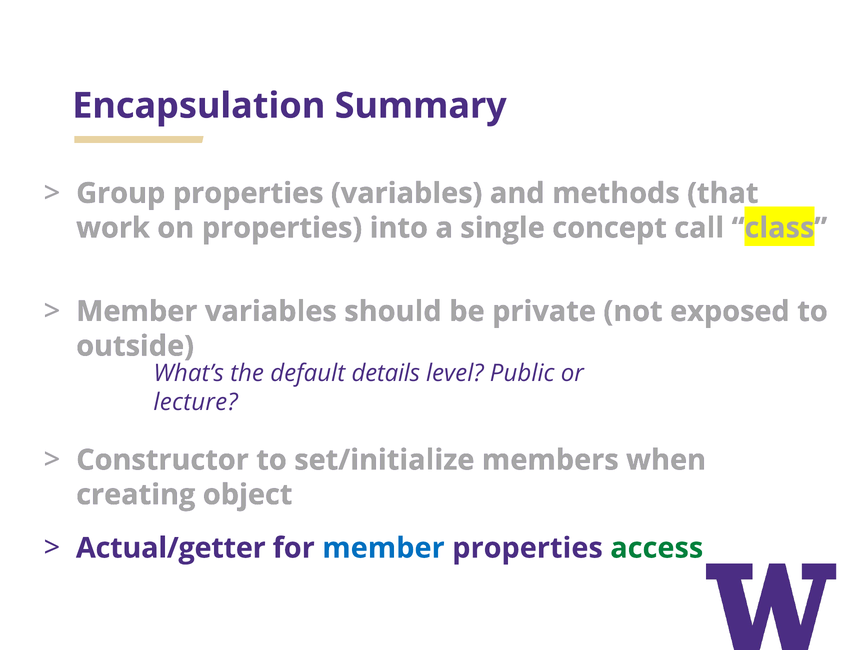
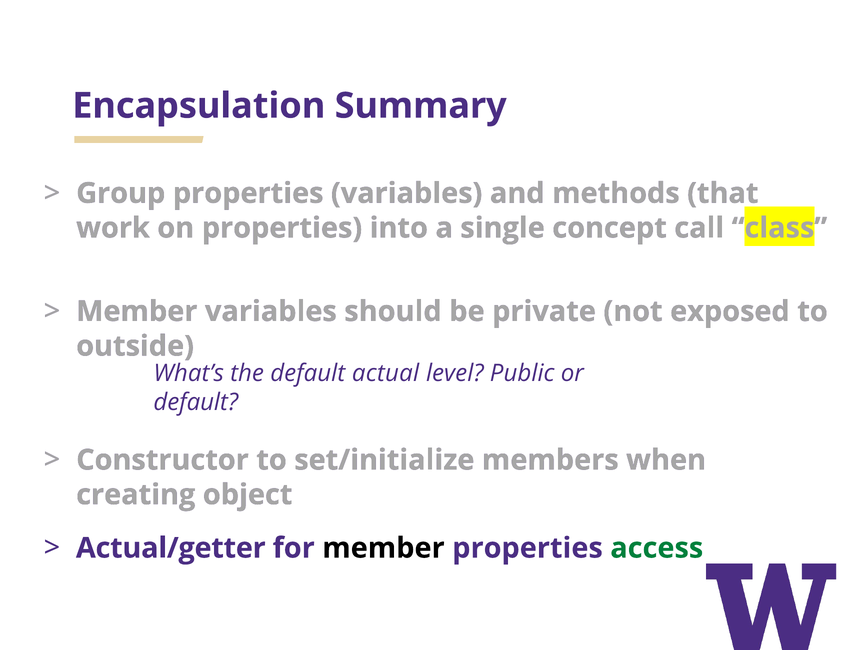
details: details -> actual (386, 374)
lecture: lecture -> default (196, 402)
member colour: blue -> black (383, 548)
